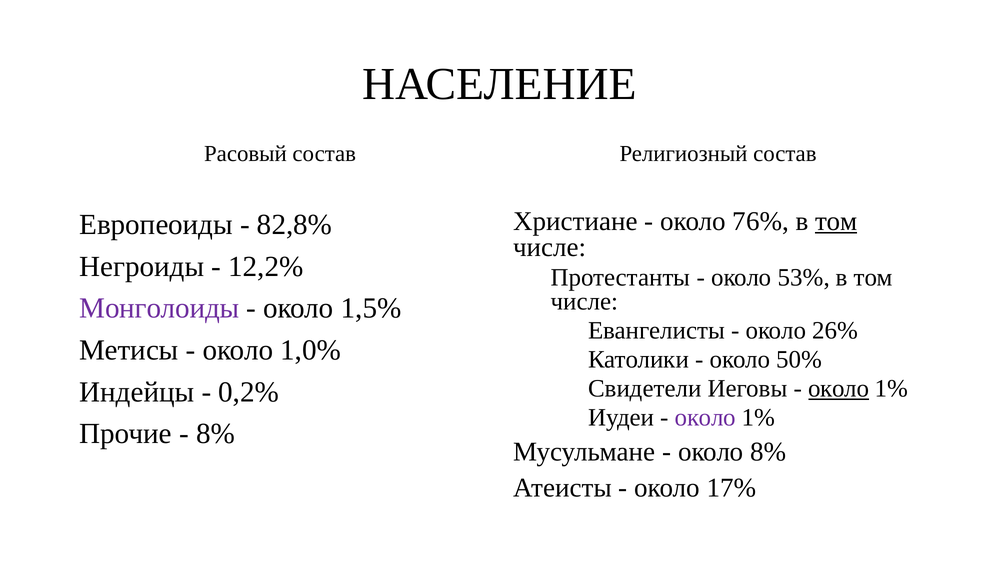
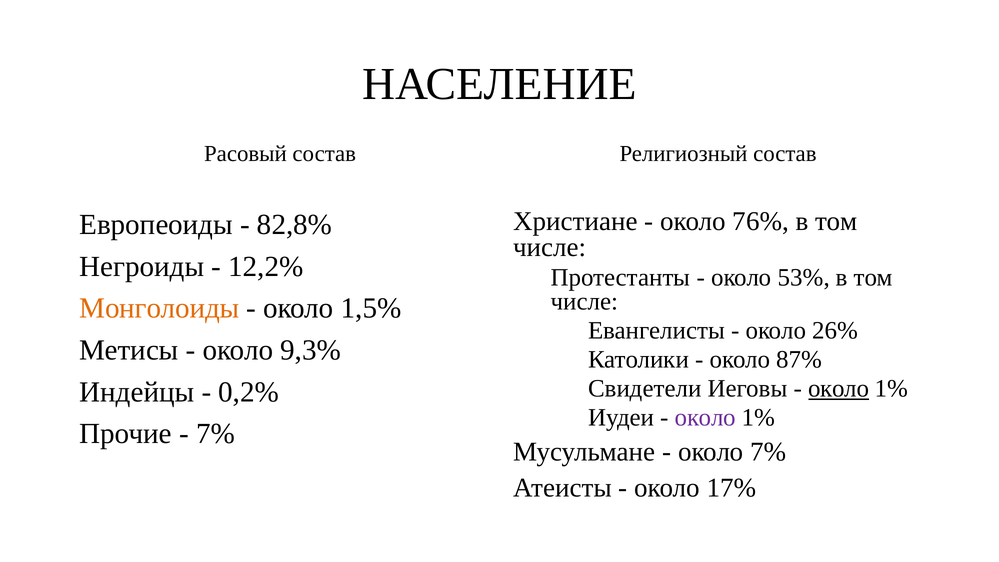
том underline: present -> none (836, 221)
Монголоиды colour: purple -> orange (159, 308)
1,0%: 1,0% -> 9,3% (311, 350)
50%: 50% -> 87% (799, 360)
8%: 8% -> 7% (215, 434)
около 8%: 8% -> 7% (768, 452)
